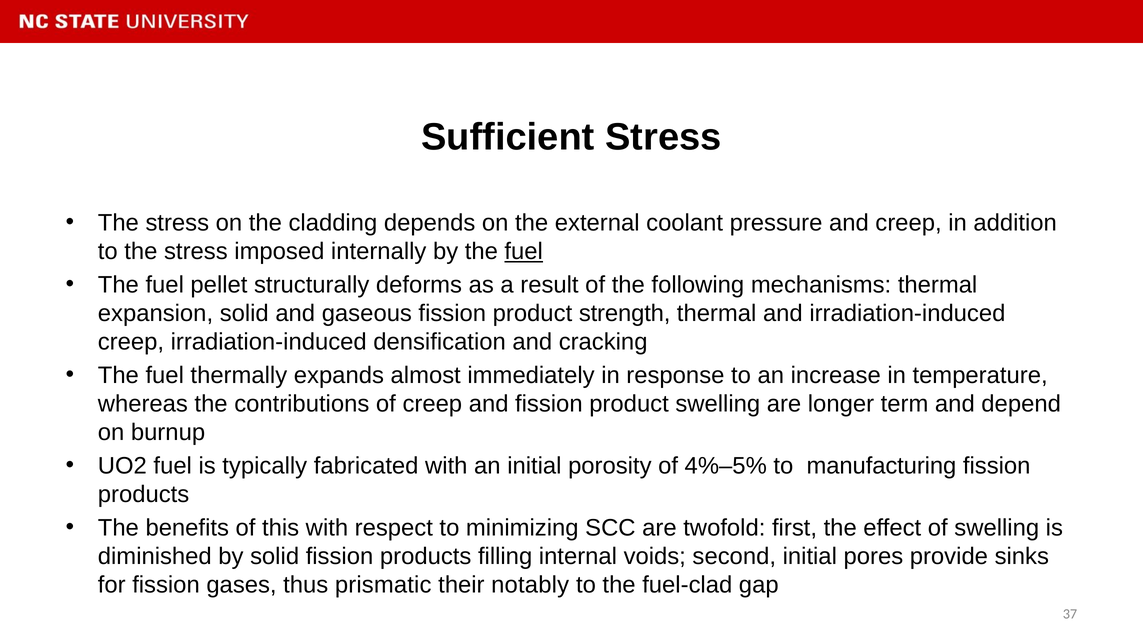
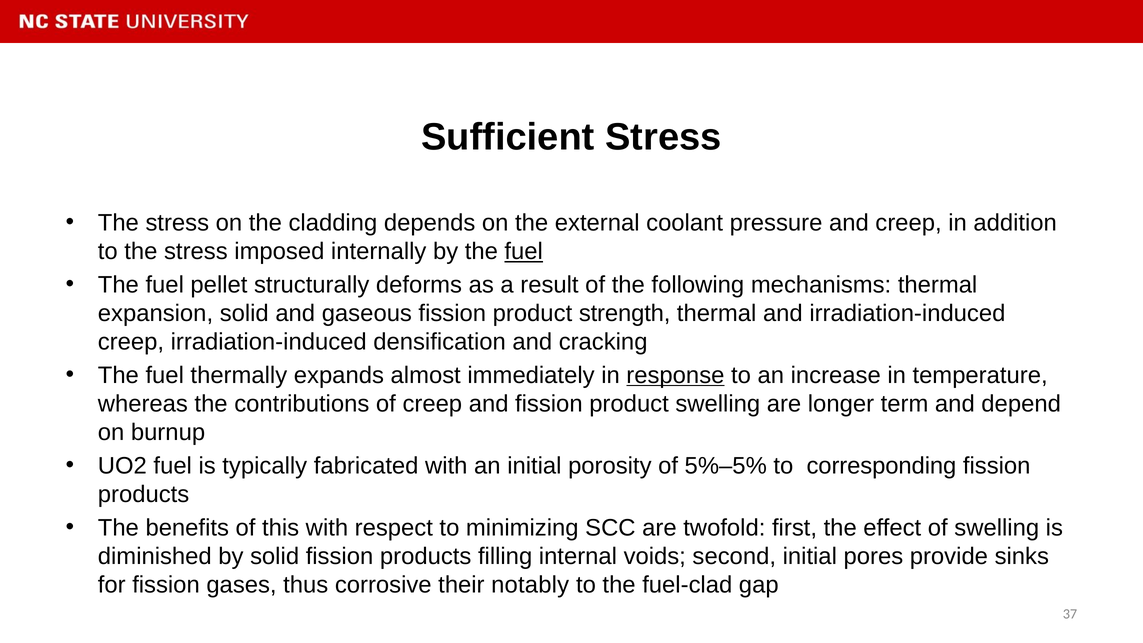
response underline: none -> present (675, 375)
4%–5%: 4%–5% -> 5%–5% (726, 466)
manufacturing: manufacturing -> corresponding (881, 466)
prismatic: prismatic -> corrosive (383, 585)
